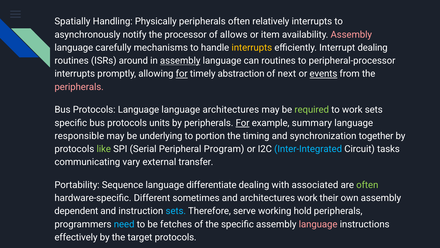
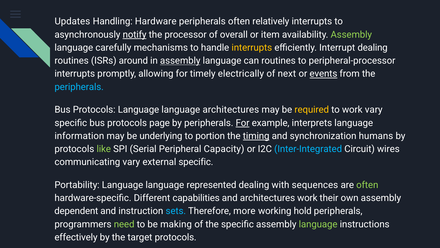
Spatially: Spatially -> Updates (72, 21)
Handling Physically: Physically -> Hardware (156, 21)
notify underline: none -> present (135, 34)
of allows: allows -> overall (234, 34)
Assembly colour: pink -> light green (351, 34)
for underline: present -> none (182, 74)
abstraction: abstraction -> electrically (241, 74)
peripherals colour: pink -> light blue (79, 87)
required colour: light green -> yellow (312, 110)
work sets: sets -> vary (374, 110)
units: units -> page (160, 123)
summary: summary -> interprets (312, 123)
responsible: responsible -> information (79, 136)
timing underline: none -> present (256, 136)
together: together -> humans (376, 136)
Program: Program -> Capacity (224, 149)
tasks: tasks -> wires (388, 149)
external transfer: transfer -> specific (196, 162)
Portability Sequence: Sequence -> Language (123, 185)
differentiate: differentiate -> represented (211, 185)
associated: associated -> sequences (315, 185)
Different sometimes: sometimes -> capabilities (196, 198)
serve: serve -> more (244, 211)
need colour: light blue -> light green (124, 224)
fetches: fetches -> making (176, 224)
language colour: pink -> light green (318, 224)
